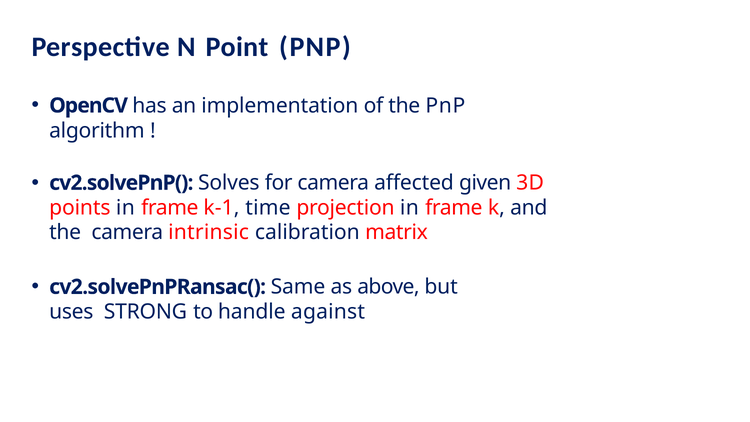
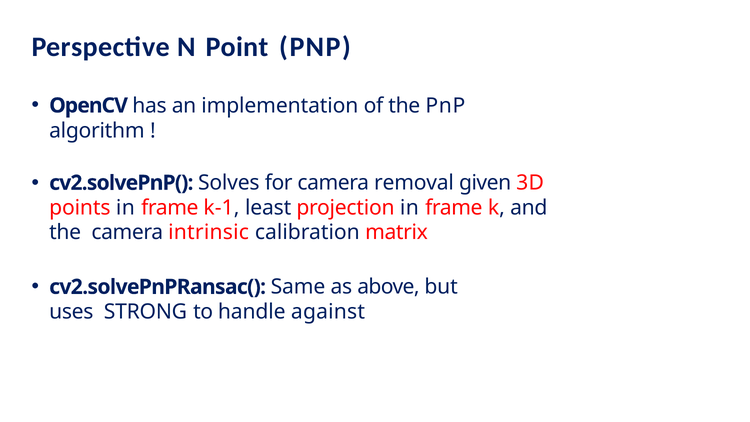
affected: affected -> removal (414, 183)
time: time -> least (268, 208)
